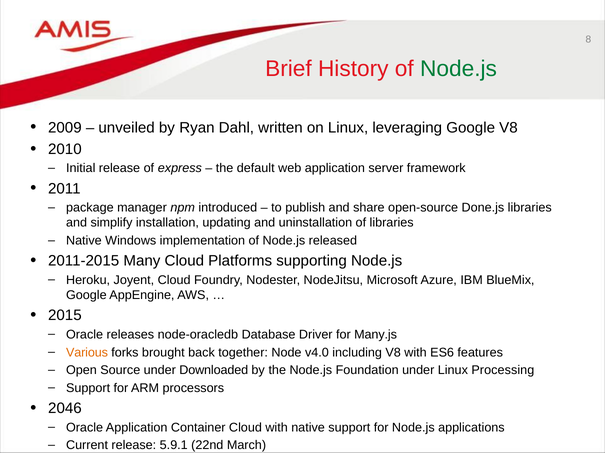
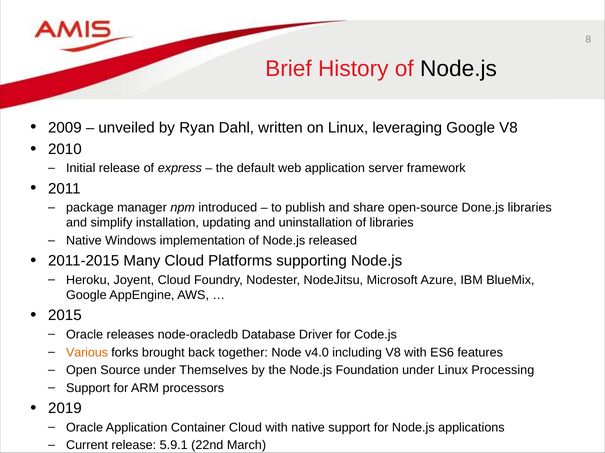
Node.js colour: green -> black (458, 69)
Many.js: Many.js -> Code.js (376, 335)
Downloaded: Downloaded -> Themselves (214, 371)
2046: 2046 -> 2019 (65, 409)
